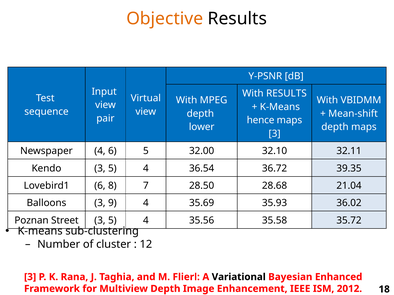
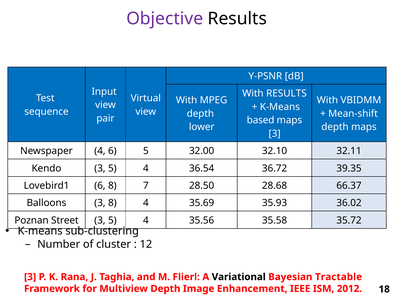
Objective colour: orange -> purple (165, 19)
hence: hence -> based (261, 120)
21.04: 21.04 -> 66.37 (349, 186)
3 9: 9 -> 8 (112, 203)
Enhanced: Enhanced -> Tractable (339, 277)
